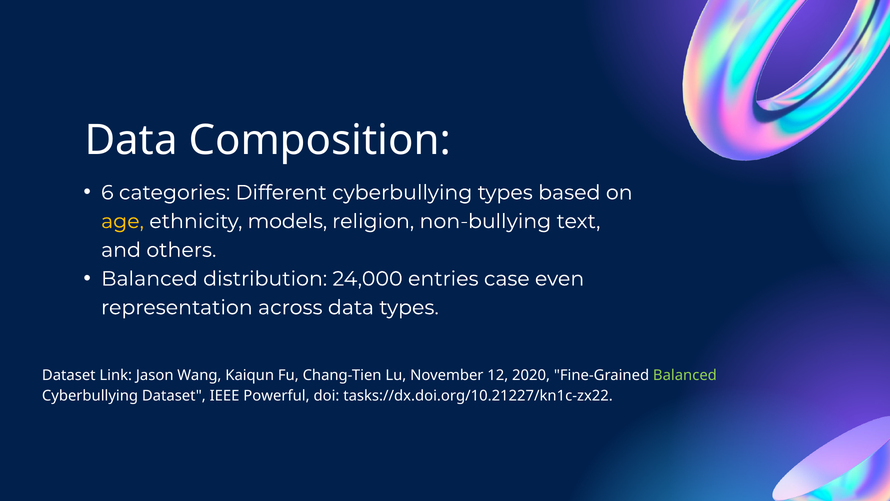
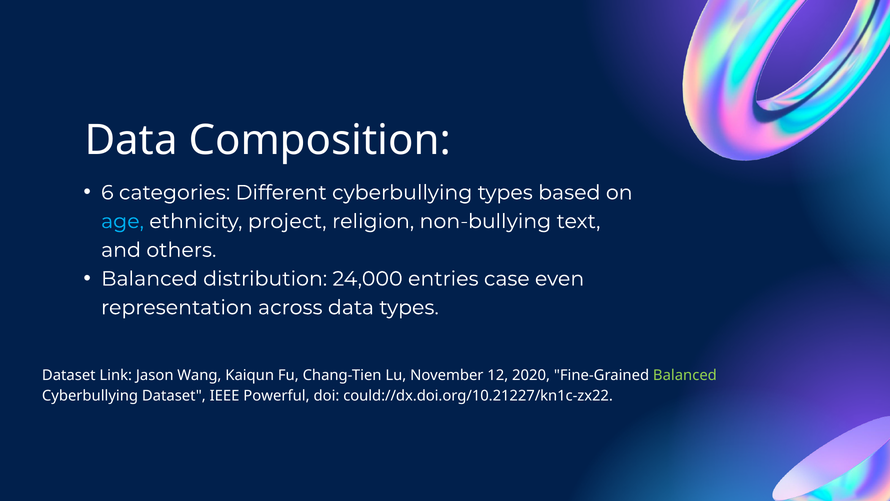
age colour: yellow -> light blue (123, 221)
models: models -> project (287, 221)
tasks://dx.doi.org/10.21227/kn1c-zx22: tasks://dx.doi.org/10.21227/kn1c-zx22 -> could://dx.doi.org/10.21227/kn1c-zx22 (478, 396)
